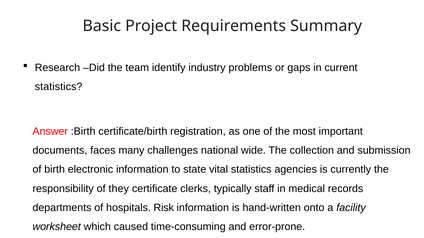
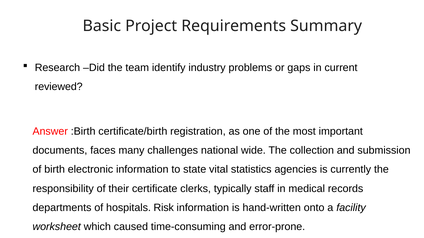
statistics: statistics -> reviewed (59, 87)
they: they -> their (119, 189)
